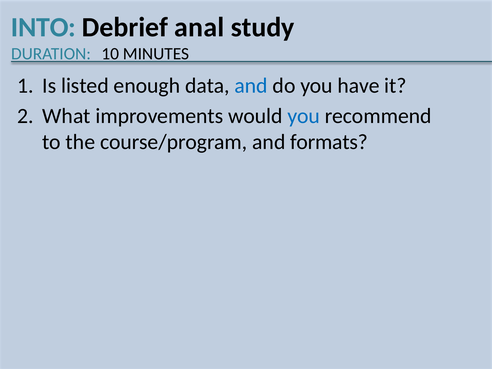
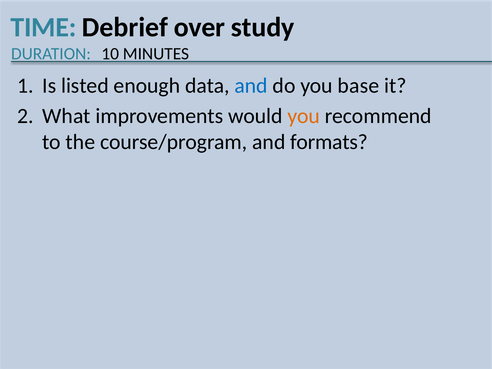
INTO: INTO -> TIME (43, 27)
anal: anal -> over (200, 27)
have: have -> base (358, 86)
you colour: blue -> orange (304, 116)
